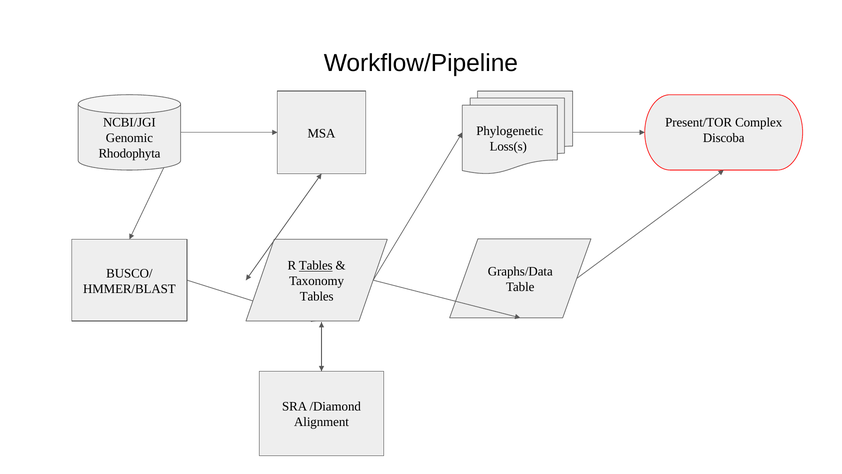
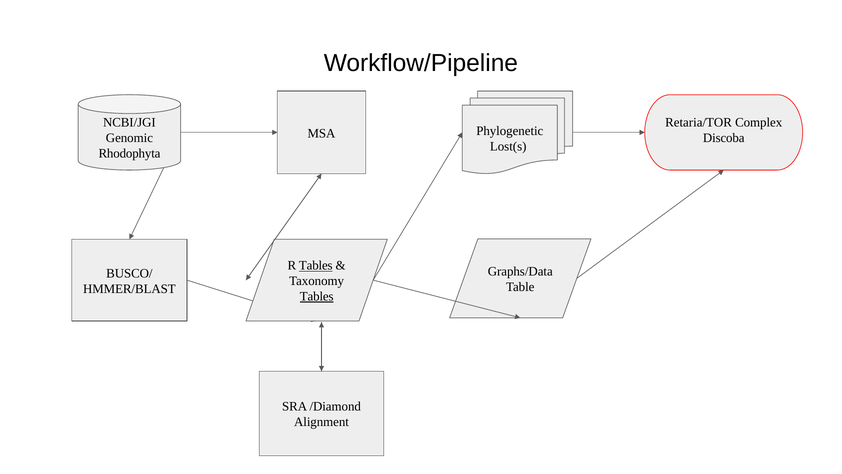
Present/TOR: Present/TOR -> Retaria/TOR (699, 123)
Loss(s: Loss(s -> Lost(s (508, 146)
Tables underline: none -> present (317, 296)
